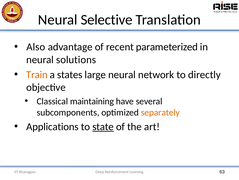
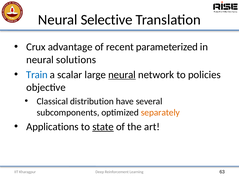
Also: Also -> Crux (36, 47)
Train colour: orange -> blue (37, 74)
states: states -> scalar (70, 74)
neural underline: none -> present (122, 74)
directly: directly -> policies (204, 74)
maintaining: maintaining -> distribution (92, 101)
